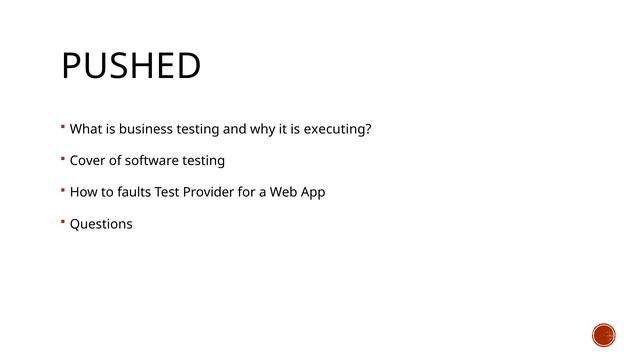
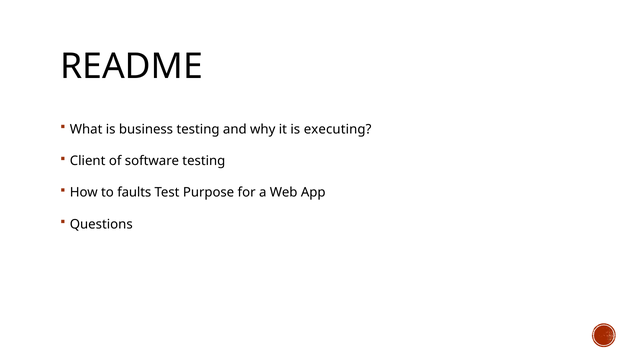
PUSHED: PUSHED -> README (132, 67)
Cover: Cover -> Client (88, 161)
Provider: Provider -> Purpose (209, 193)
